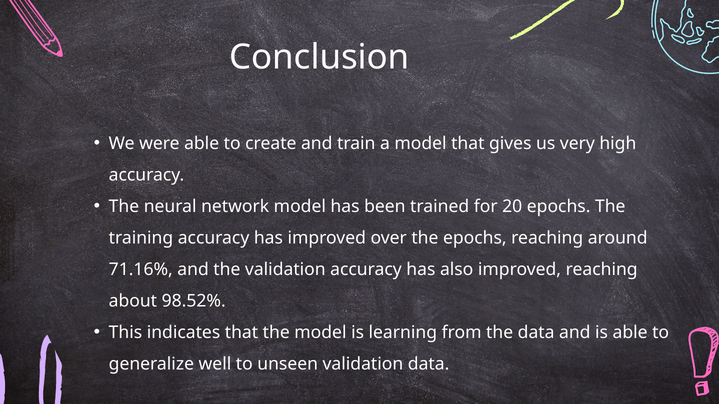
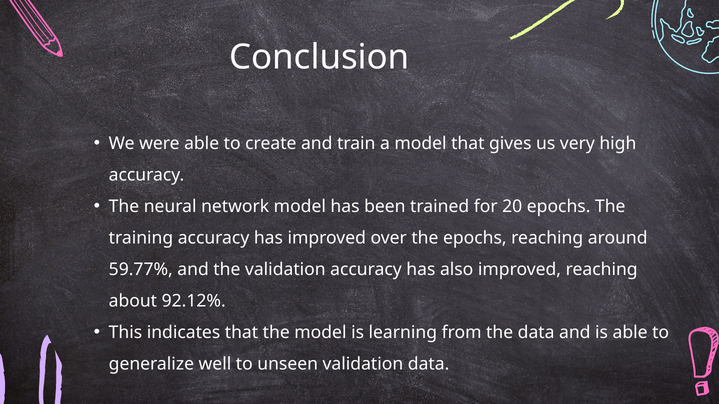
71.16%: 71.16% -> 59.77% (141, 270)
98.52%: 98.52% -> 92.12% (194, 301)
